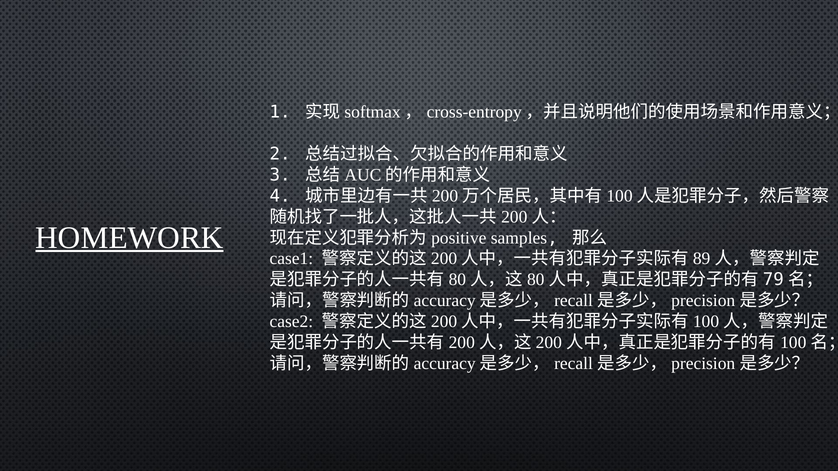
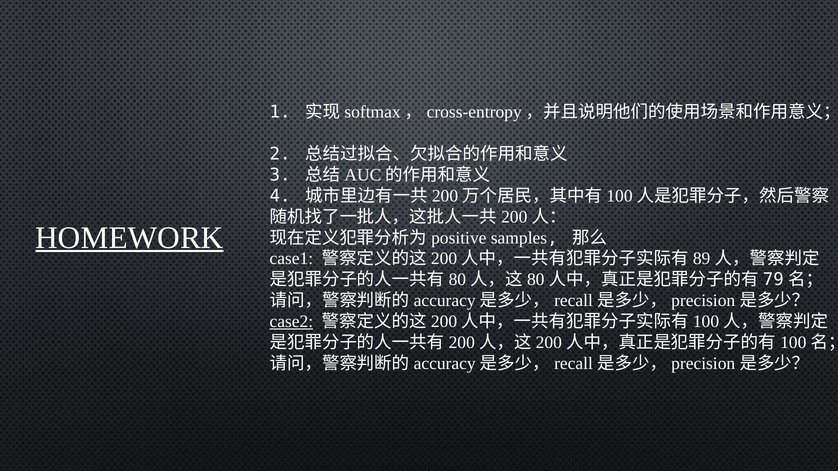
case2 underline: none -> present (291, 322)
